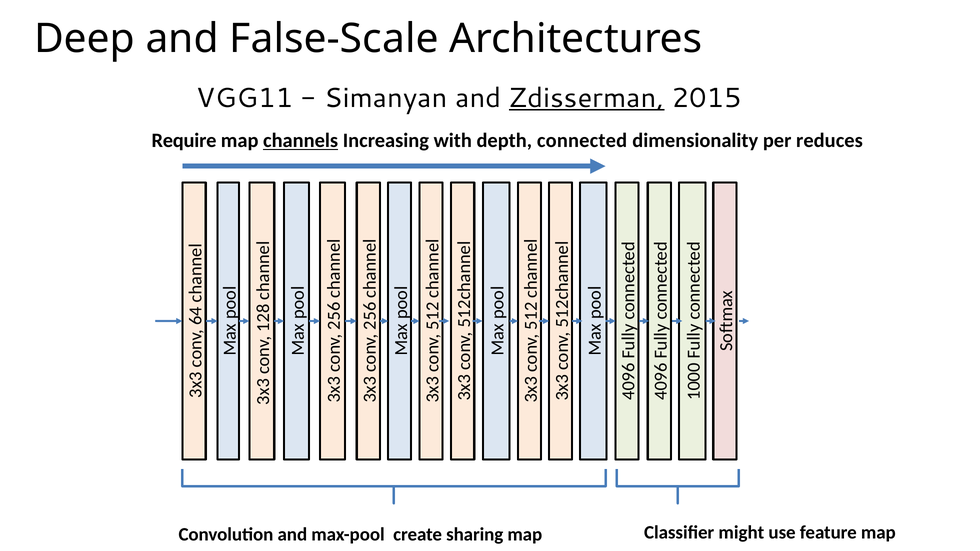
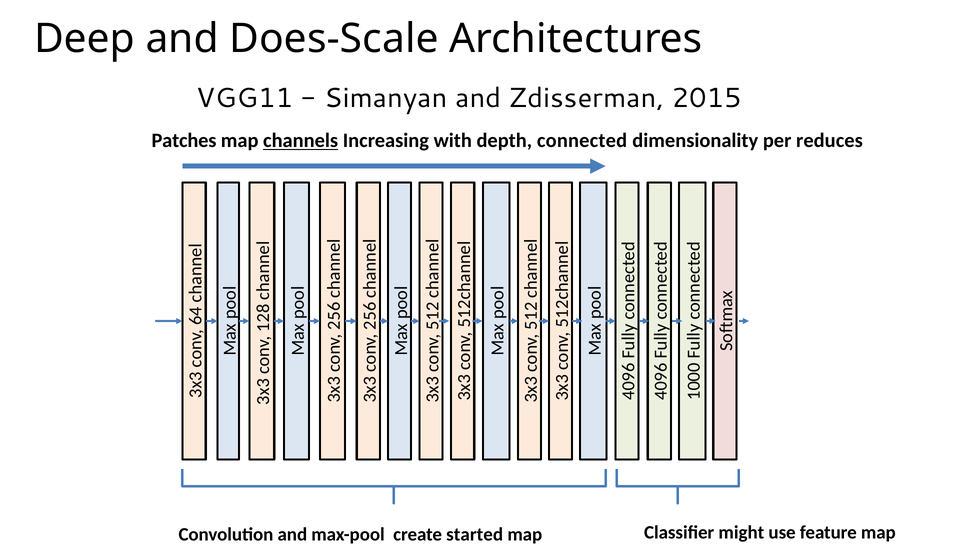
False-Scale: False-Scale -> Does-Scale (334, 39)
Zdisserman underline: present -> none (587, 98)
Require: Require -> Patches (184, 141)
sharing: sharing -> started (475, 535)
